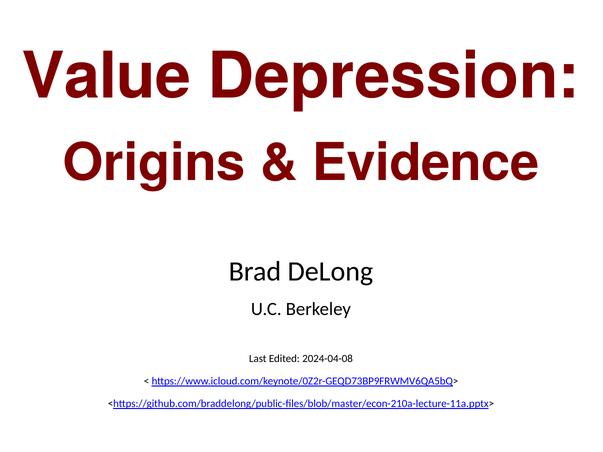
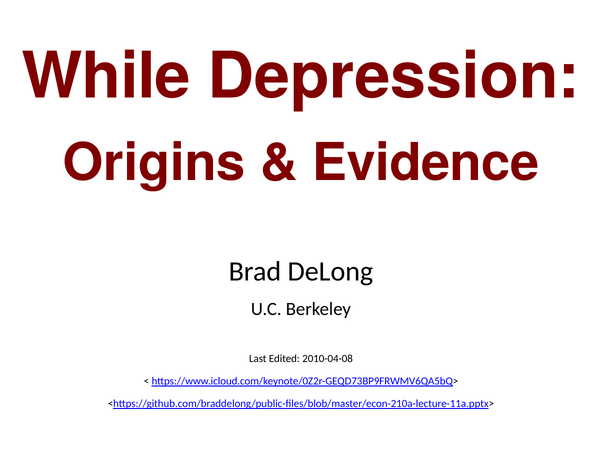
Value: Value -> While (106, 77)
2024-04-08: 2024-04-08 -> 2010-04-08 (328, 359)
